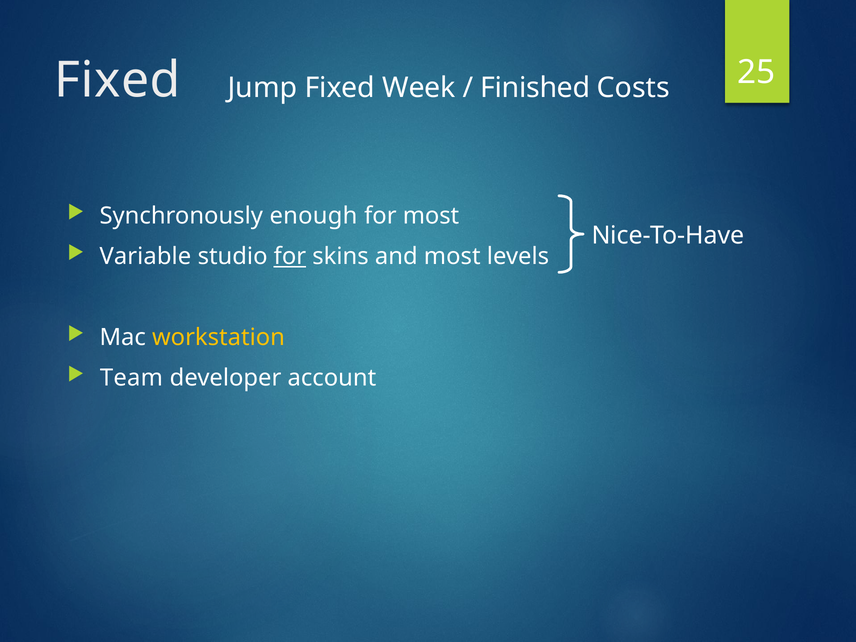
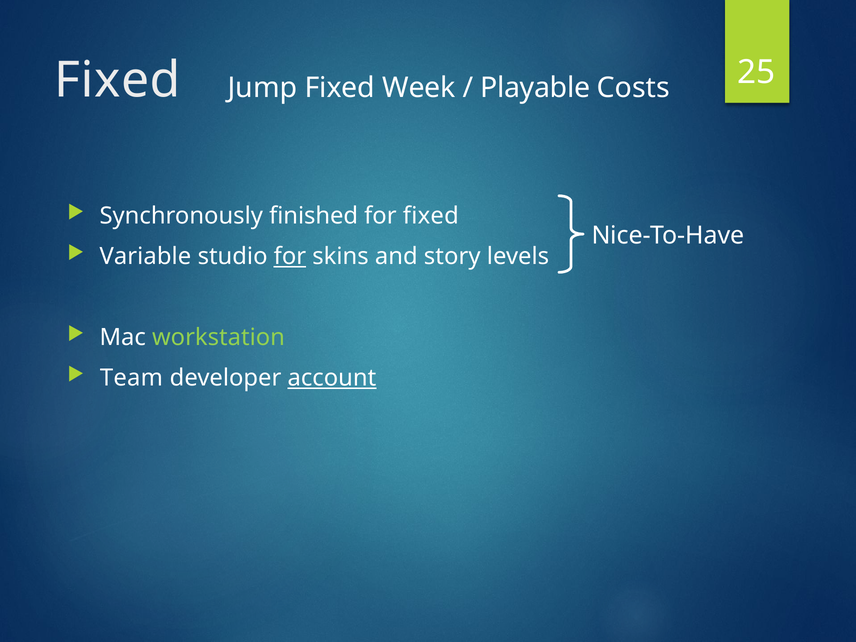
Finished: Finished -> Playable (535, 88)
enough: enough -> finished (314, 216)
for most: most -> fixed (431, 216)
and most: most -> story (452, 256)
workstation colour: yellow -> light green (218, 337)
account underline: none -> present (332, 378)
